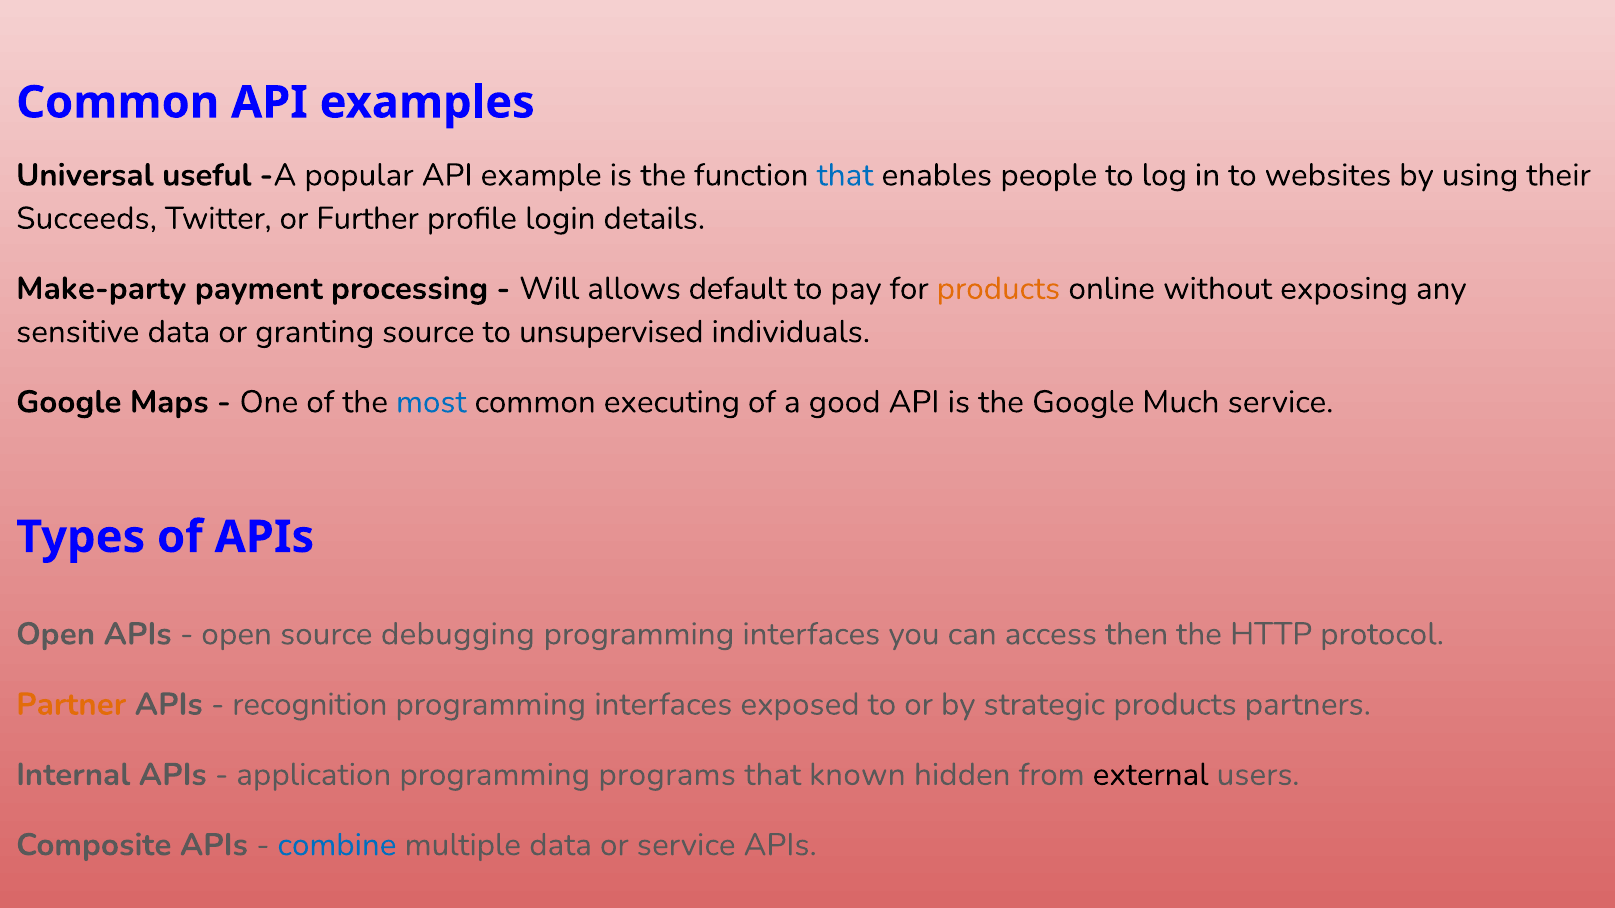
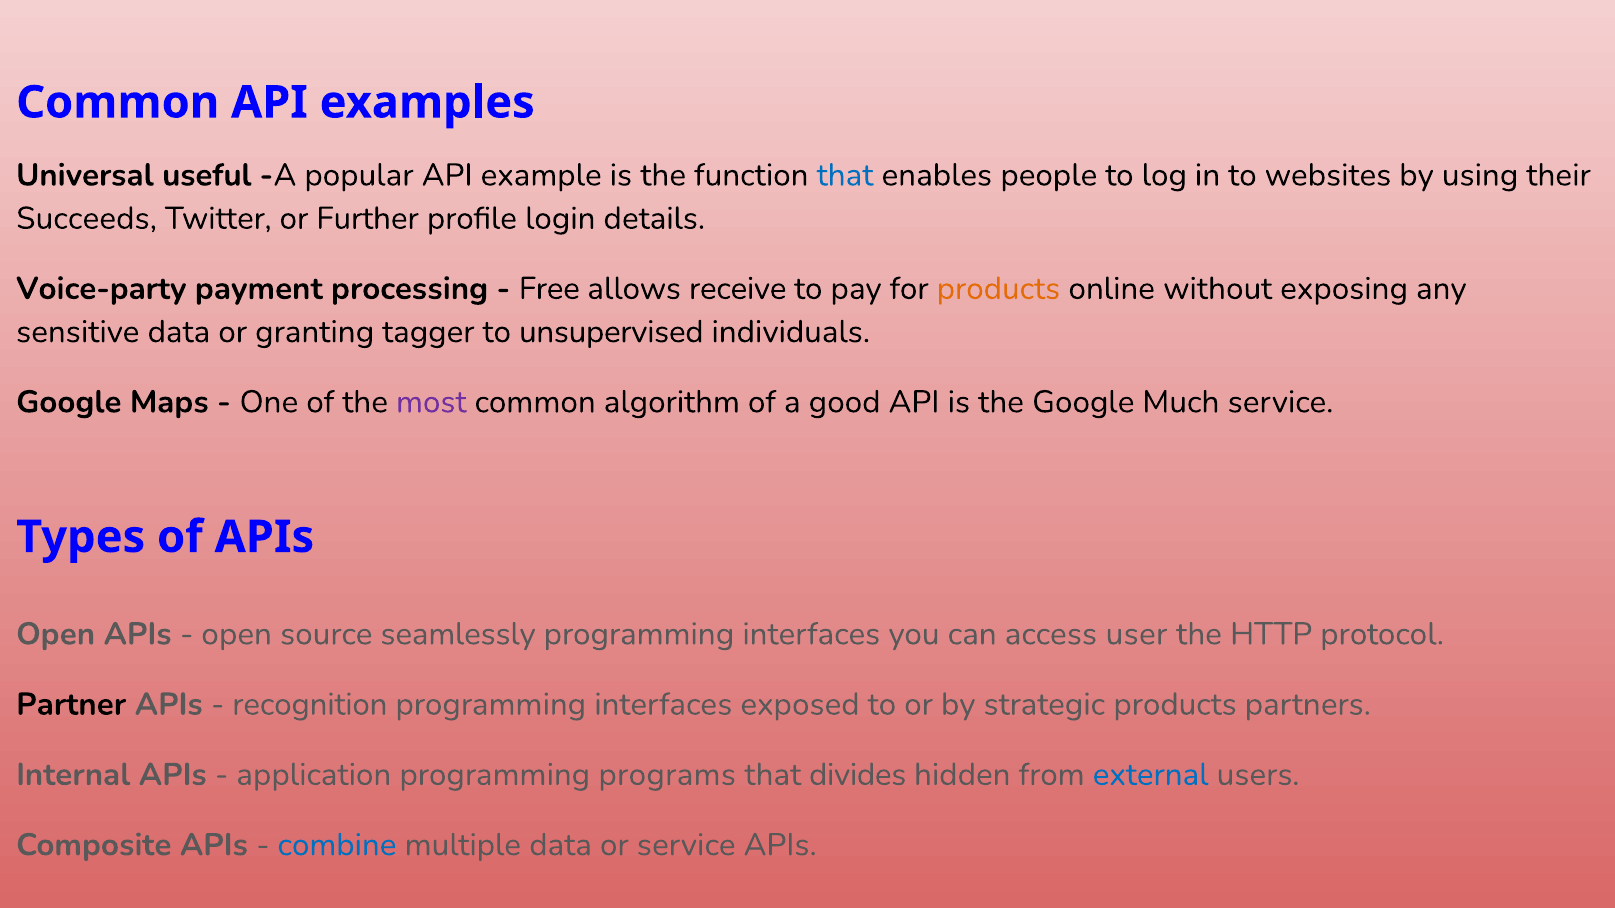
Make-party: Make-party -> Voice-party (101, 289)
Will: Will -> Free (549, 289)
default: default -> receive (738, 289)
granting source: source -> tagger (428, 332)
most colour: blue -> purple (431, 402)
executing: executing -> algorithm (672, 402)
debugging: debugging -> seamlessly (458, 634)
then: then -> user (1136, 634)
Partner colour: orange -> black (71, 705)
known: known -> divides (858, 775)
external colour: black -> blue (1151, 775)
